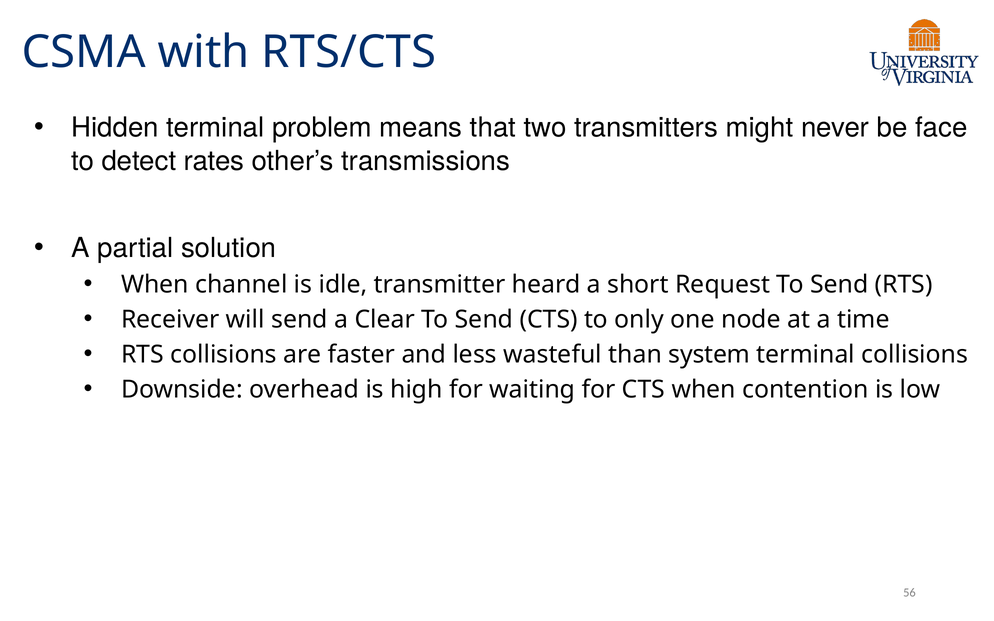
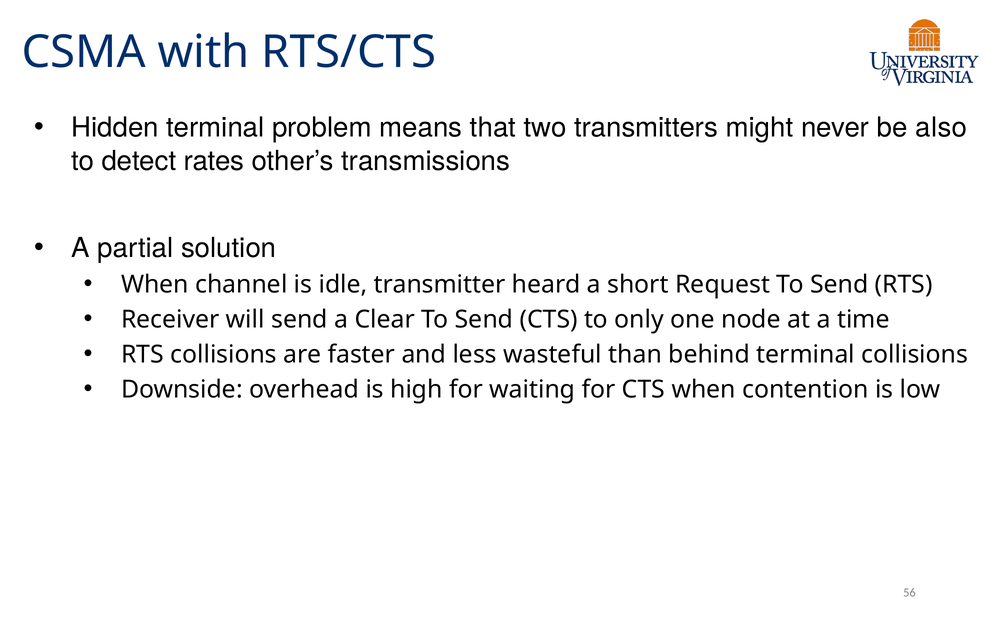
face: face -> also (941, 128)
system: system -> behind (709, 355)
